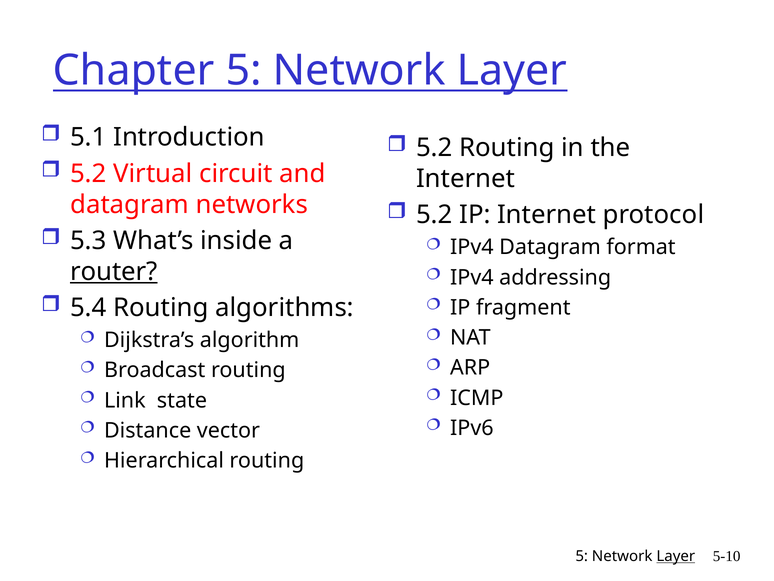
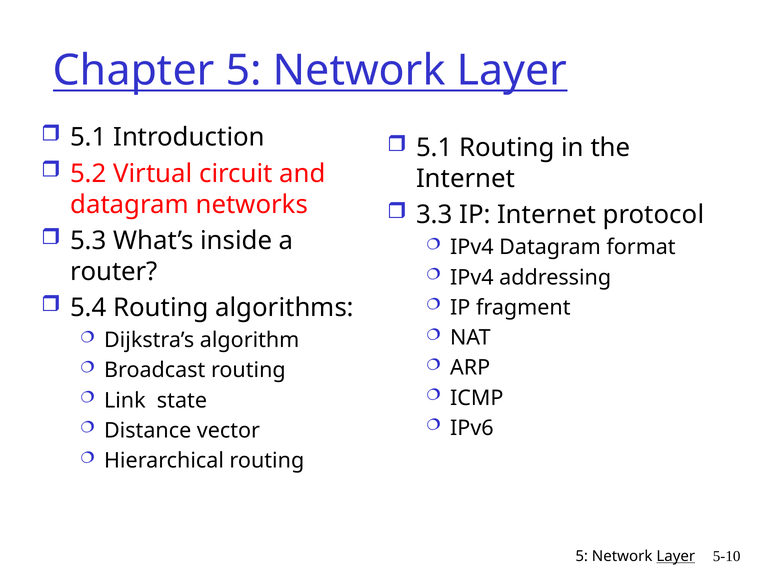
5.2: 5.2 -> 5.1 (434, 148)
5.2: 5.2 -> 3.3 (434, 215)
router underline: present -> none (114, 271)
